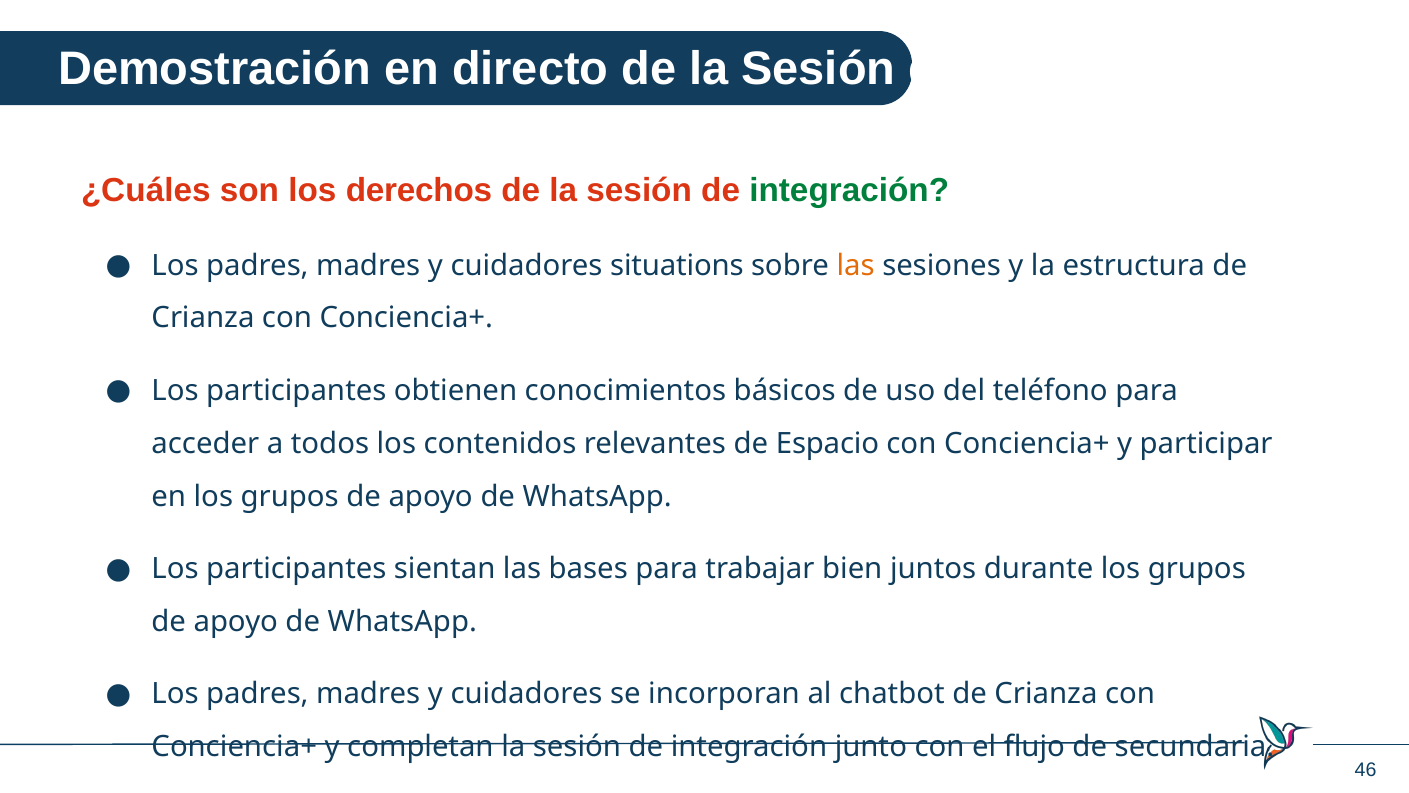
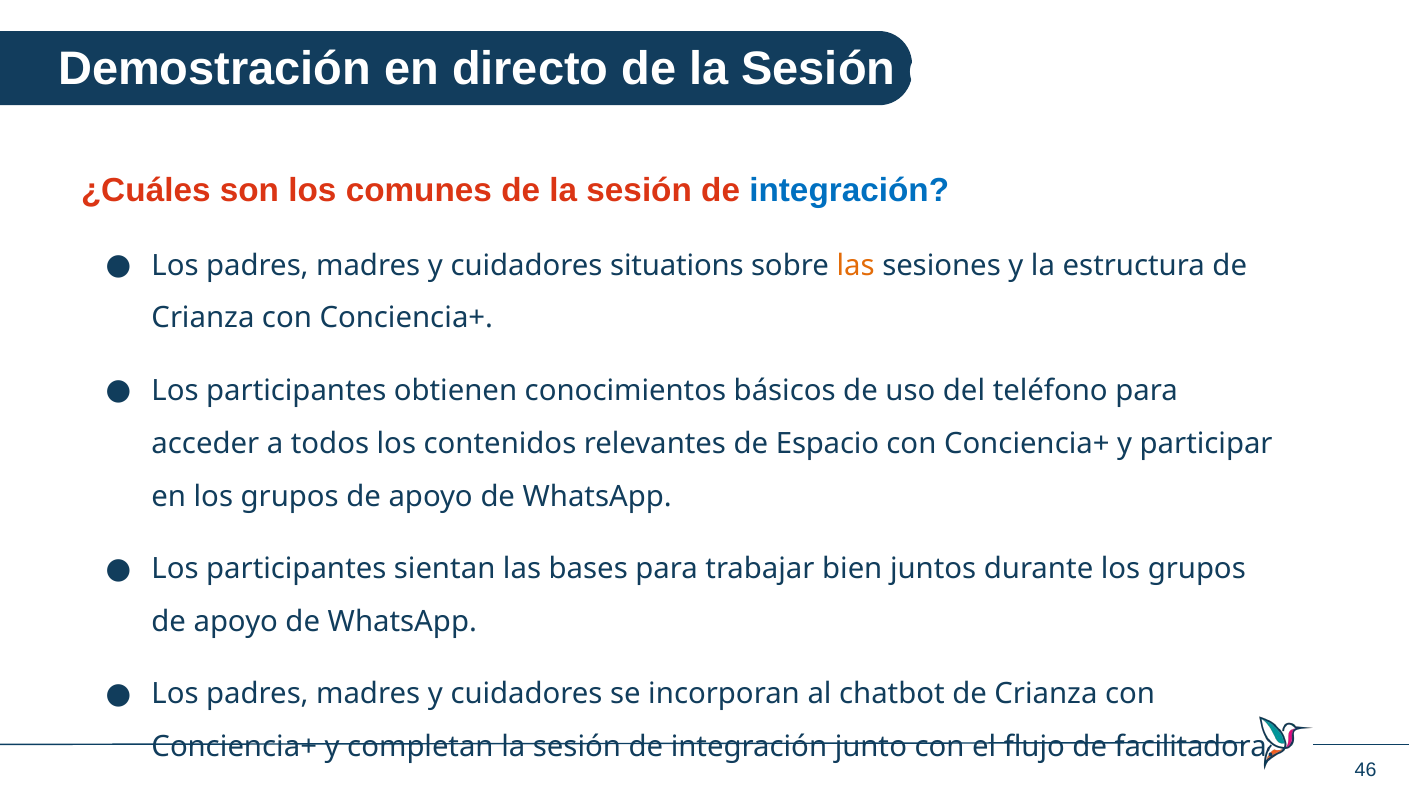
derechos: derechos -> comunes (419, 191)
integración colour: green -> blue (849, 191)
secundaria: secundaria -> facilitadora (1195, 746)
